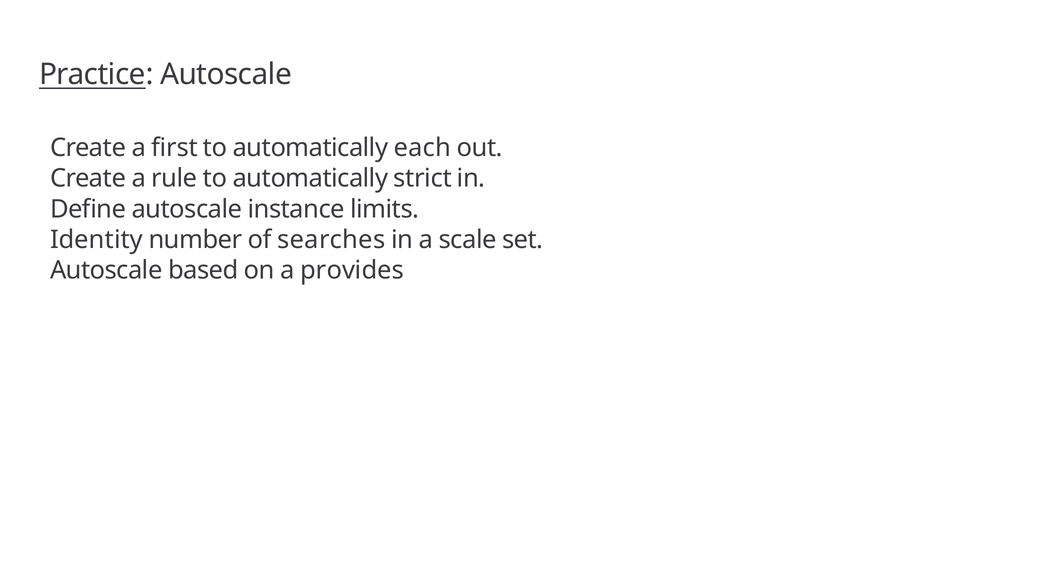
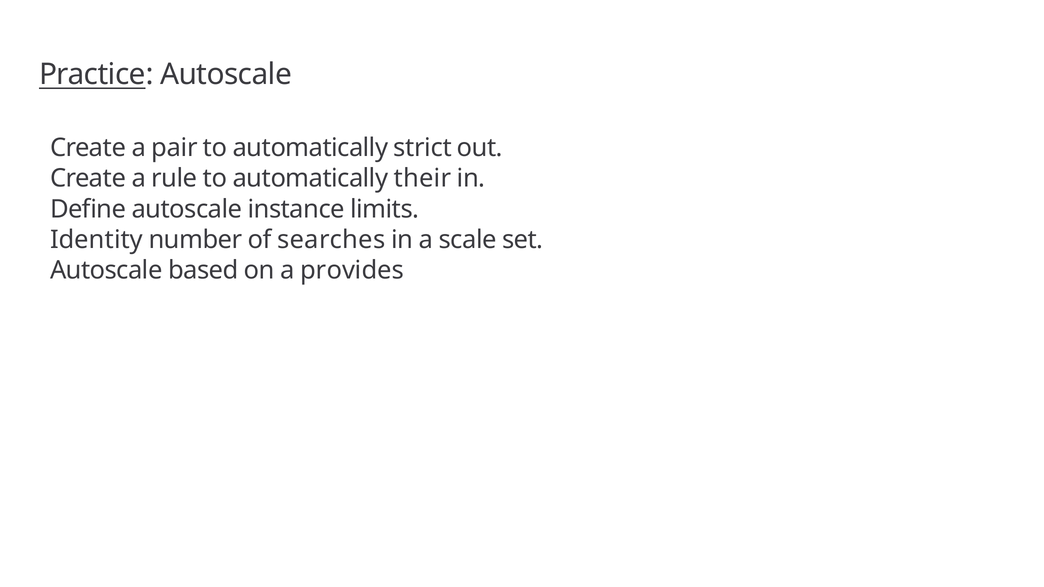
first: first -> pair (175, 148)
each: each -> strict (423, 148)
strict: strict -> their (422, 178)
